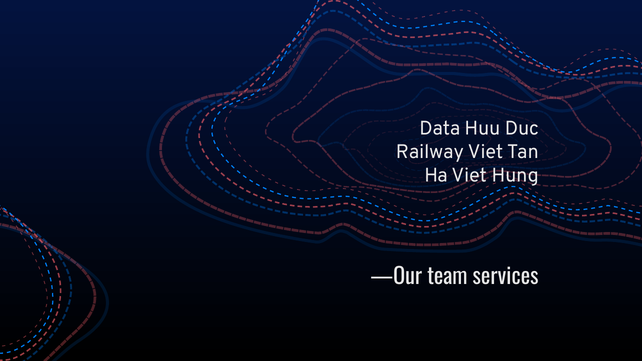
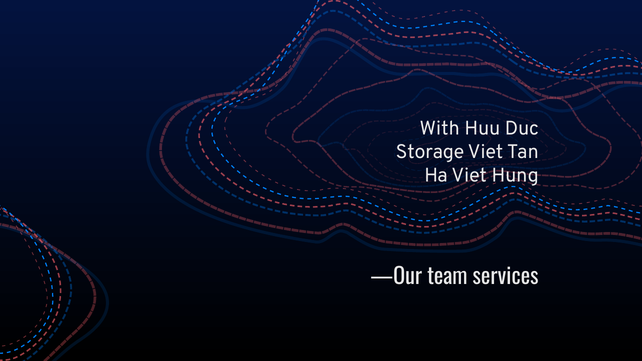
Data: Data -> With (440, 128)
Railway: Railway -> Storage (430, 152)
